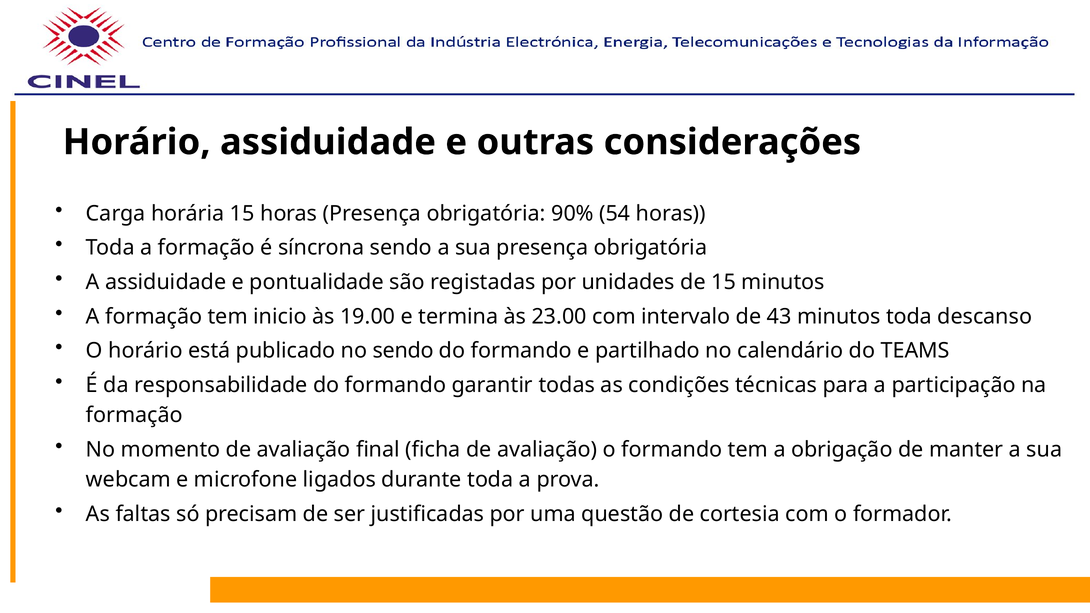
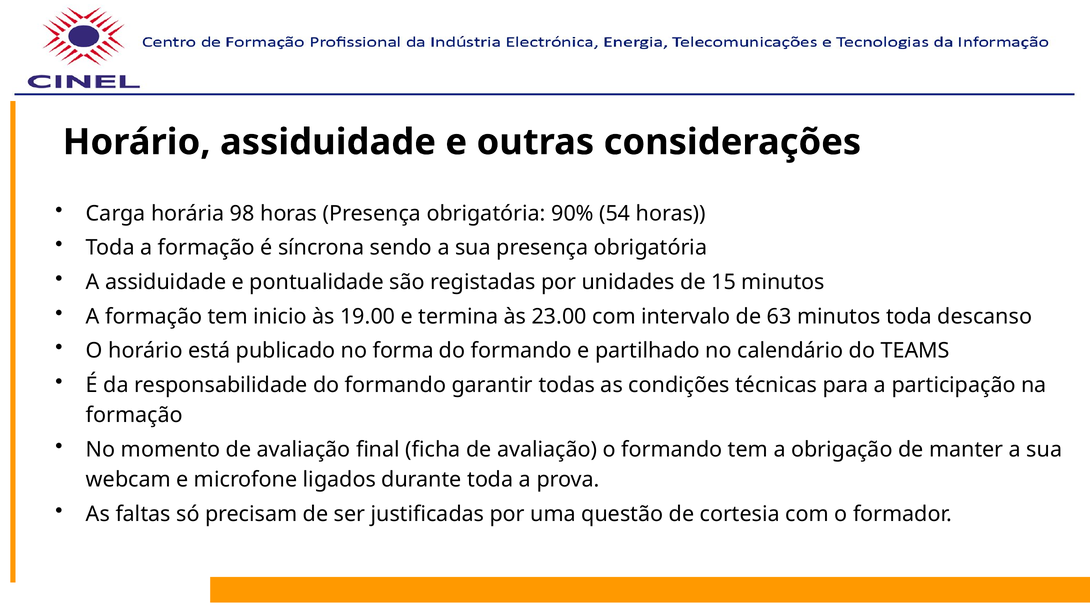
horária 15: 15 -> 98 (242, 214)
43: 43 -> 63 (779, 317)
no sendo: sendo -> forma (403, 351)
